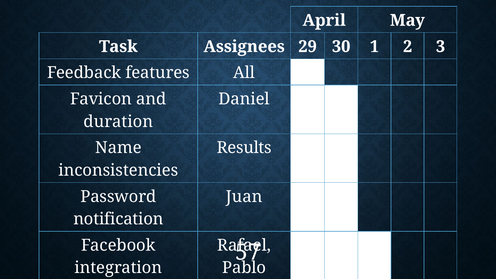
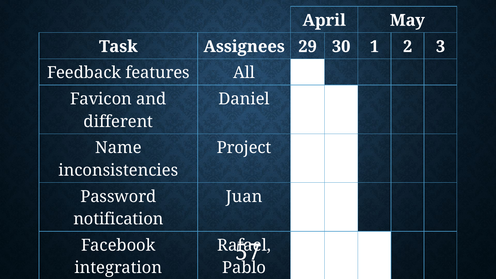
duration: duration -> different (118, 122)
Results: Results -> Project (244, 148)
